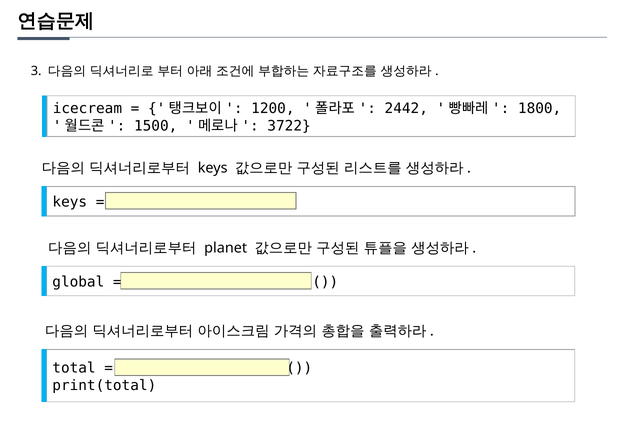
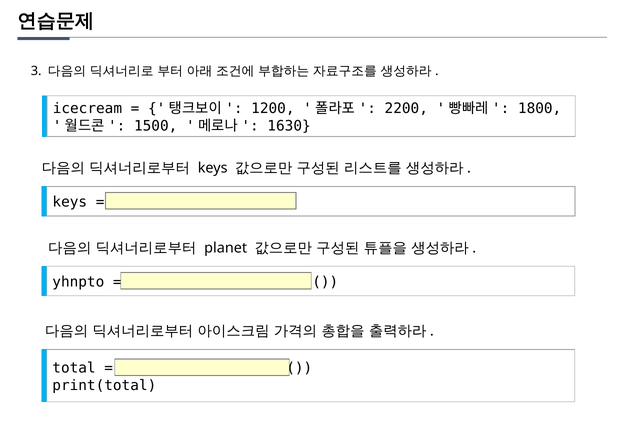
2442: 2442 -> 2200 (406, 109)
3722: 3722 -> 1630 (289, 126)
global: global -> yhnpto (78, 282)
